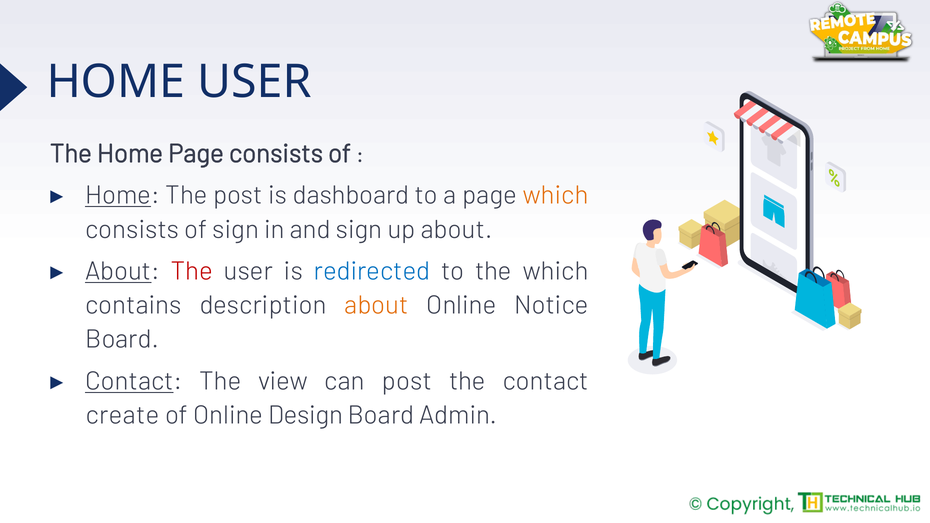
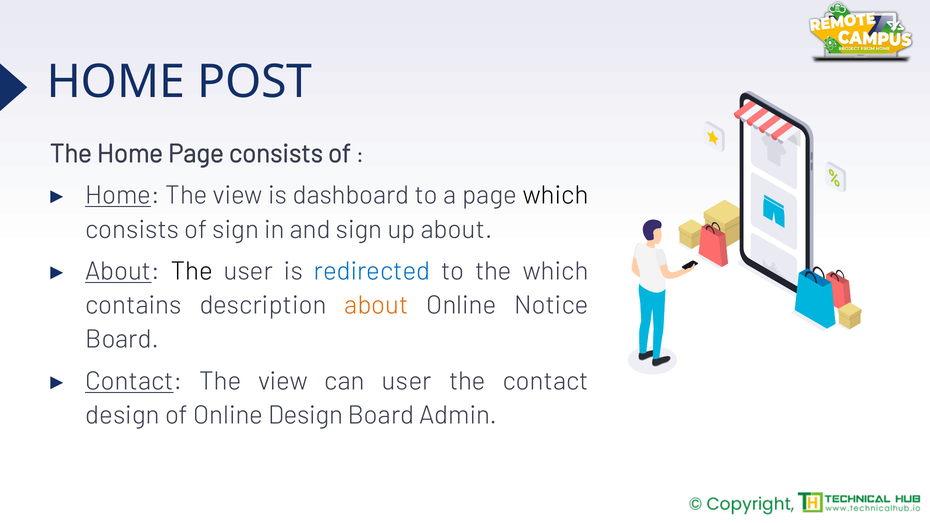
HOME USER: USER -> POST (255, 82)
Home The post: post -> view (238, 195)
which colour: orange -> black (556, 195)
The colour: red -> black (192, 271)
can post: post -> user (407, 381)
create: create -> design (123, 415)
